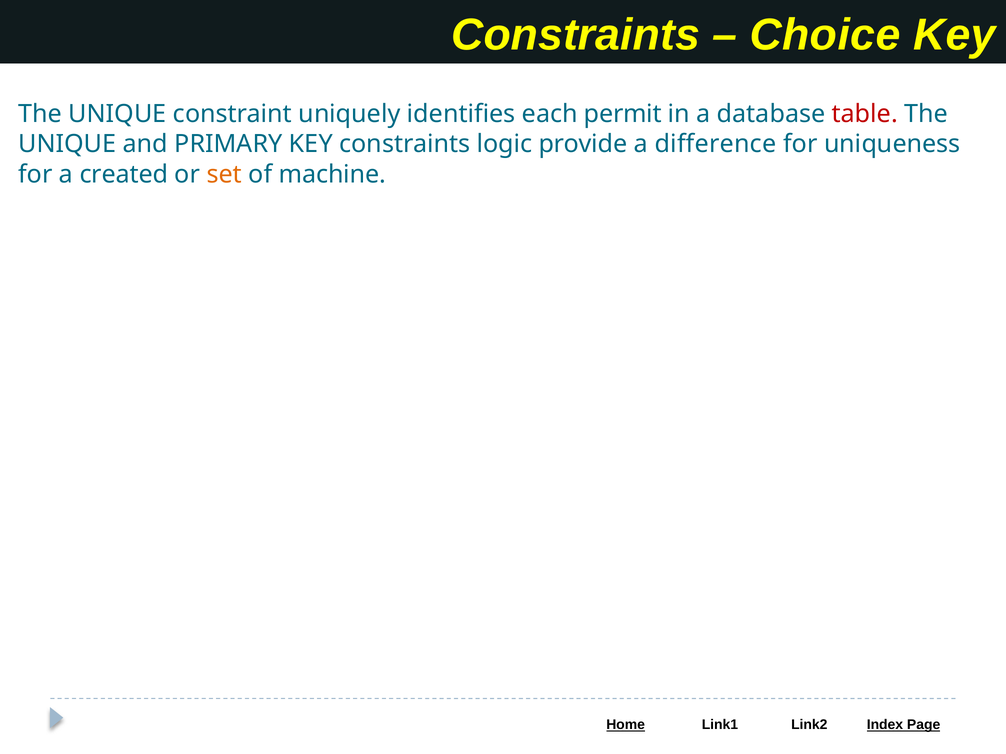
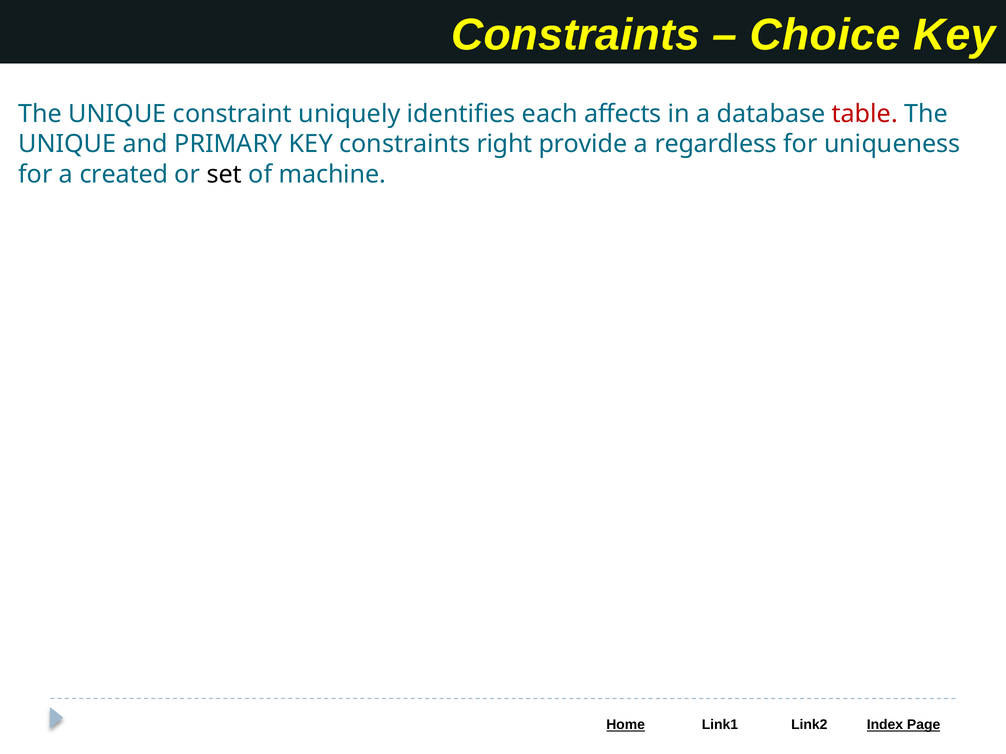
permit: permit -> affects (623, 114)
logic: logic -> right (505, 144)
difference: difference -> regardless (716, 144)
set colour: orange -> black (224, 174)
